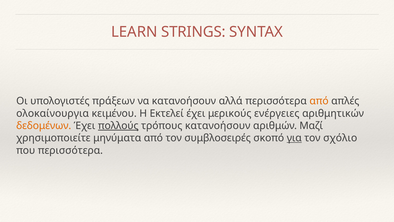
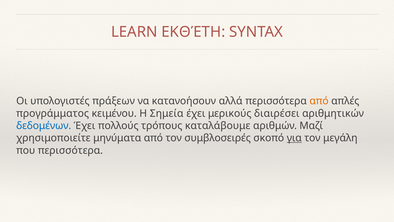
STRINGS: STRINGS -> ΕΚΘΈΤΗ (193, 32)
ολοκαίνουργια: ολοκαίνουργια -> προγράμματος (53, 113)
Εκτελεί: Εκτελεί -> Σημεία (167, 113)
ενέργειες: ενέργειες -> διαιρέσει (277, 113)
δεδομένων colour: orange -> blue (44, 126)
πολλούς underline: present -> none (118, 126)
τρόπους κατανοήσουν: κατανοήσουν -> καταλάβουμε (218, 126)
σχόλιο: σχόλιο -> μεγάλη (340, 138)
